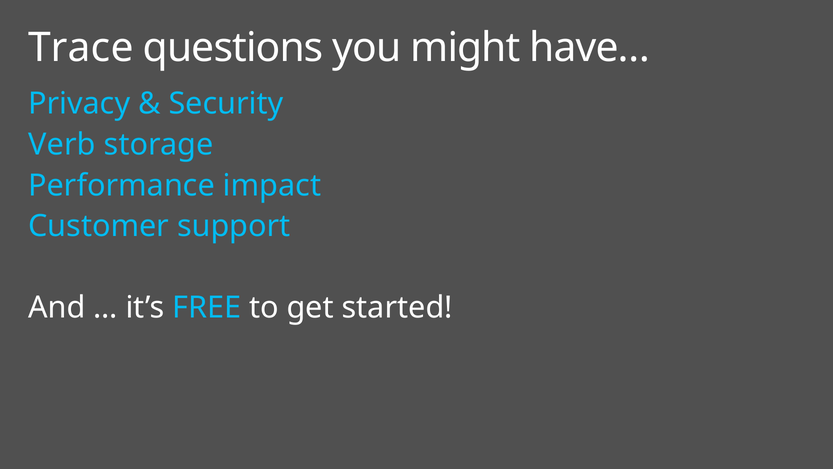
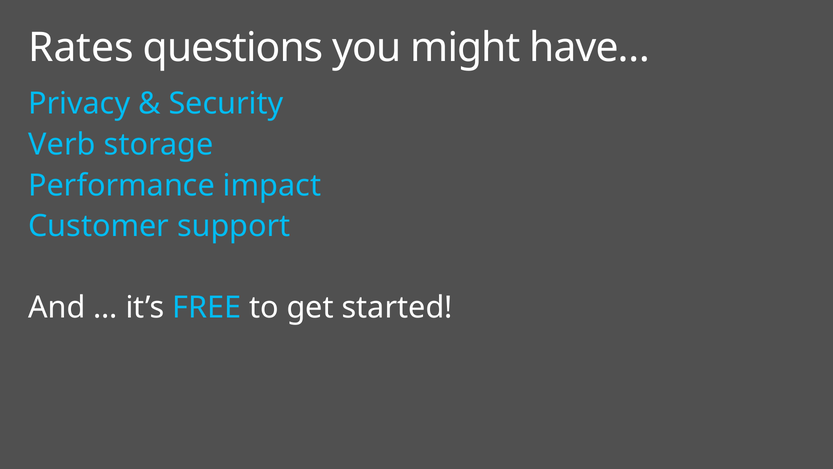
Trace: Trace -> Rates (81, 48)
